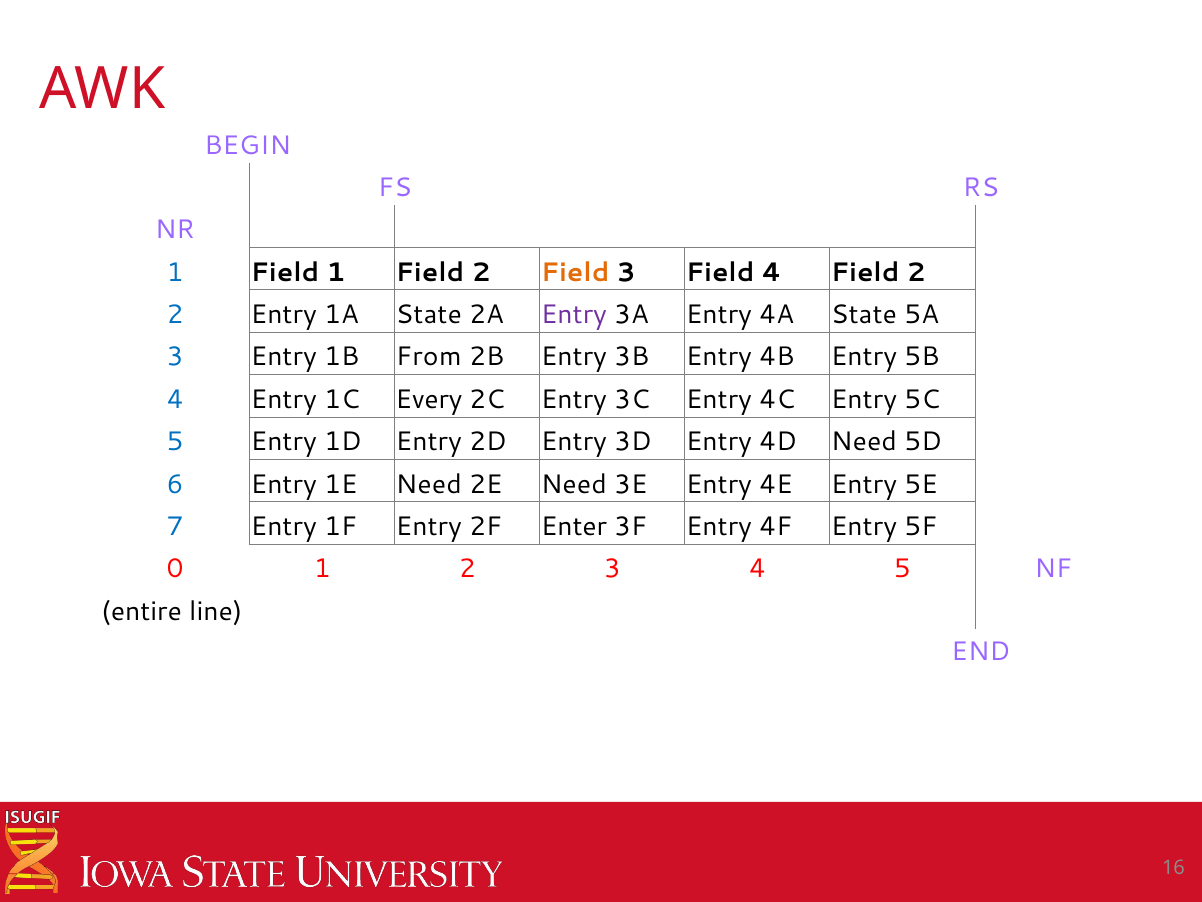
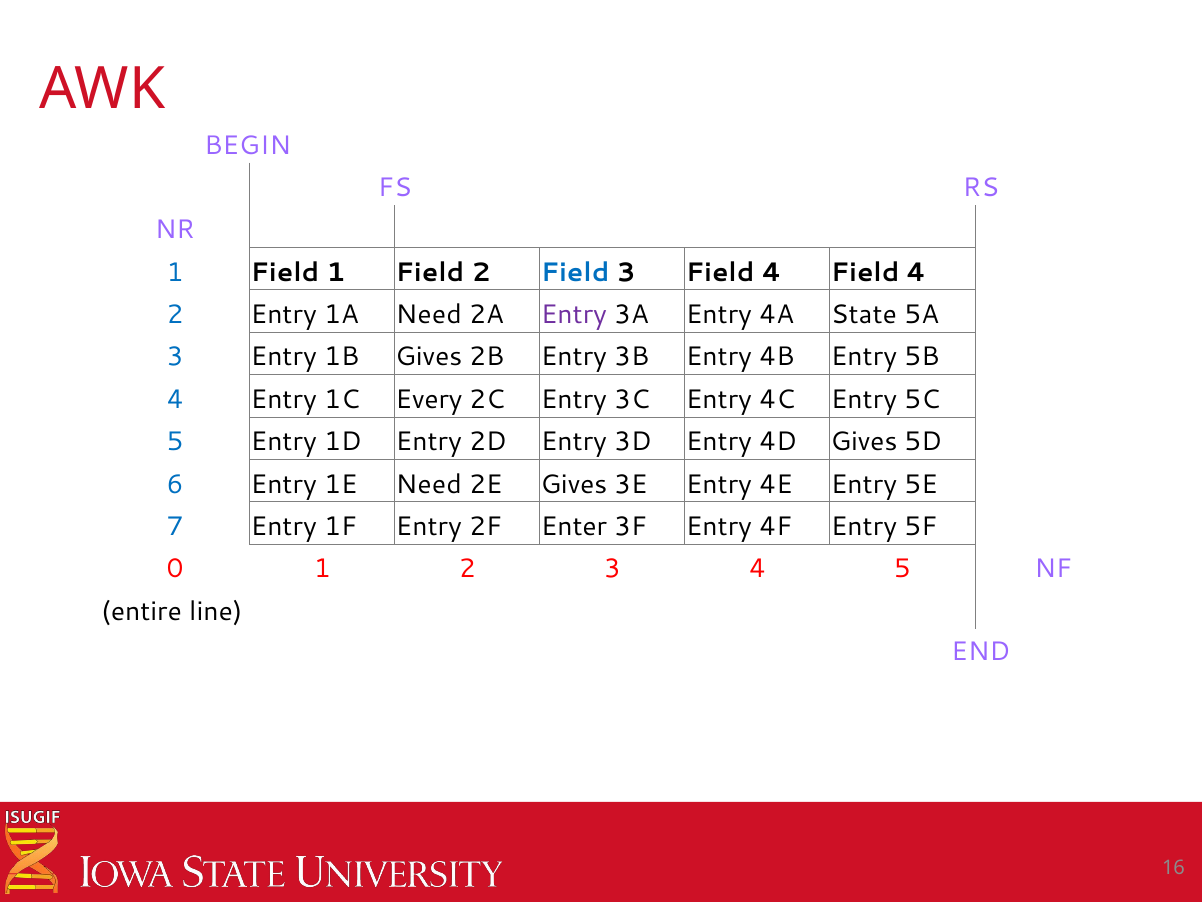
Field colour: orange -> blue (575, 272)
4 Field 2: 2 -> 4 (916, 272)
1A State: State -> Need (429, 315)
1B From: From -> Gives (429, 357)
4D Need: Need -> Gives (864, 442)
2E Need: Need -> Gives (574, 484)
